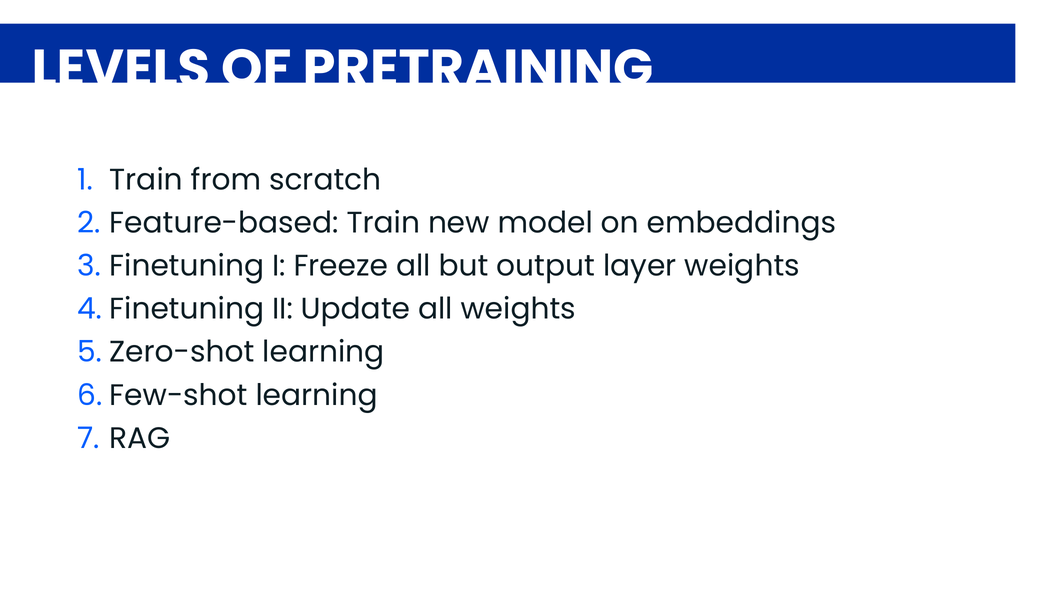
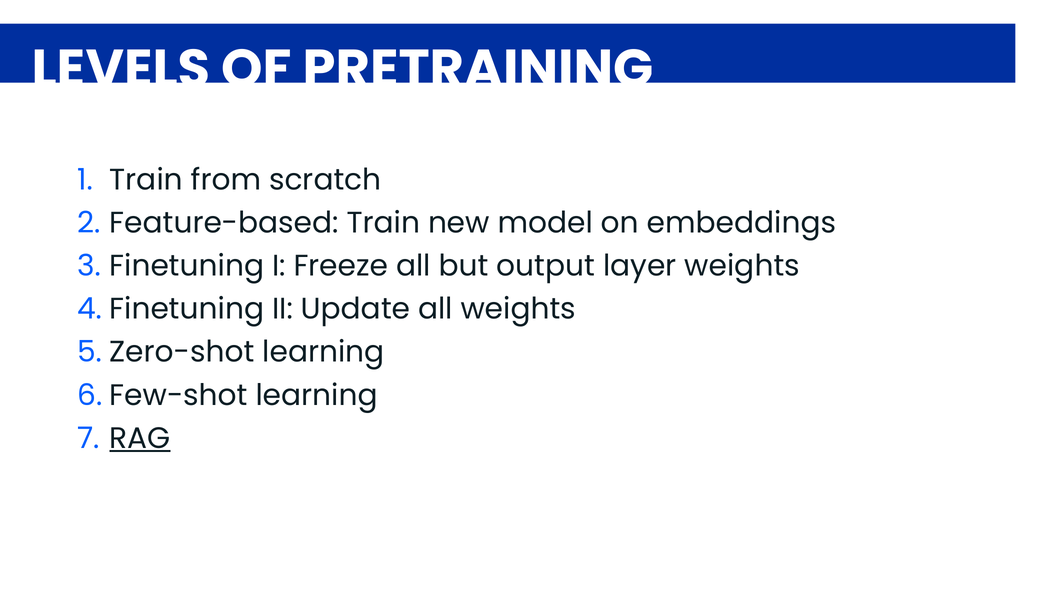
RAG underline: none -> present (140, 438)
